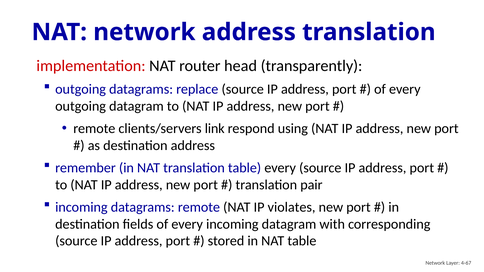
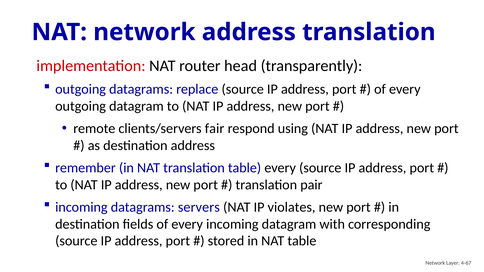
link: link -> fair (215, 129)
datagrams remote: remote -> servers (199, 207)
